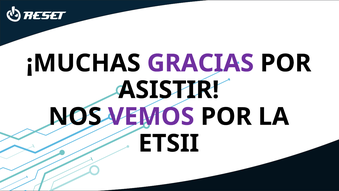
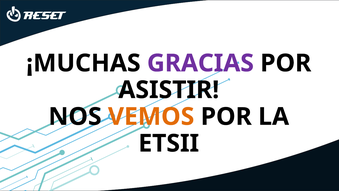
VEMOS colour: purple -> orange (151, 116)
